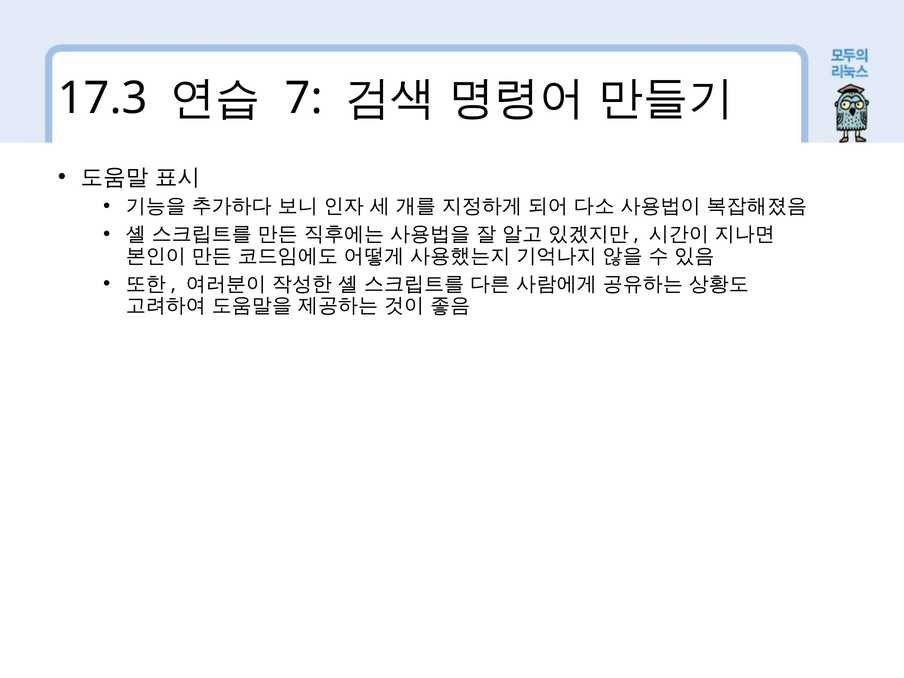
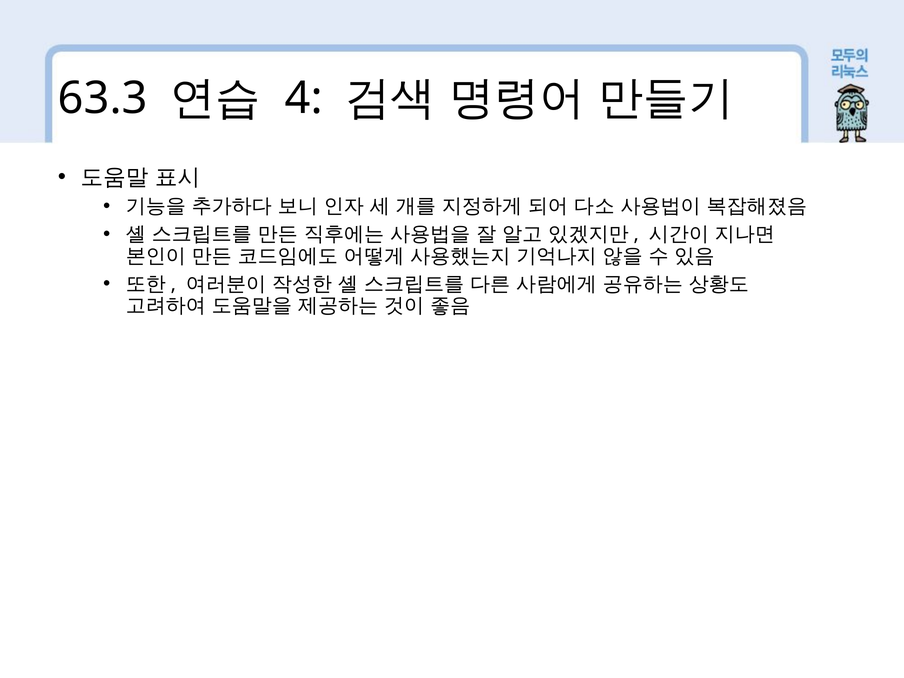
17.3: 17.3 -> 63.3 (103, 98)
7: 7 -> 4 (304, 98)
